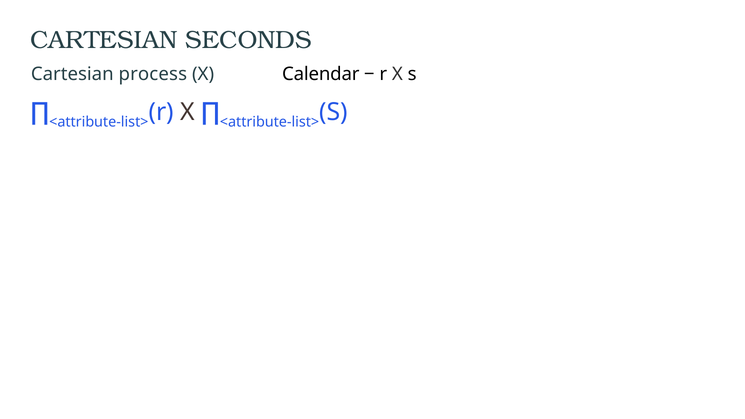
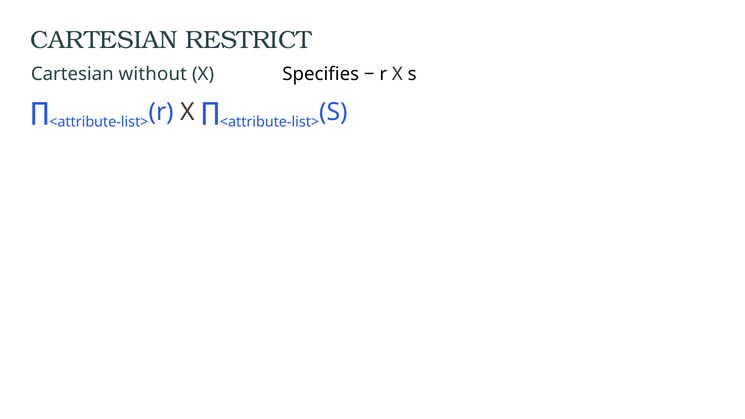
SECONDS: SECONDS -> RESTRICT (249, 40)
process: process -> without (153, 74)
Calendar: Calendar -> Specifies (321, 74)
